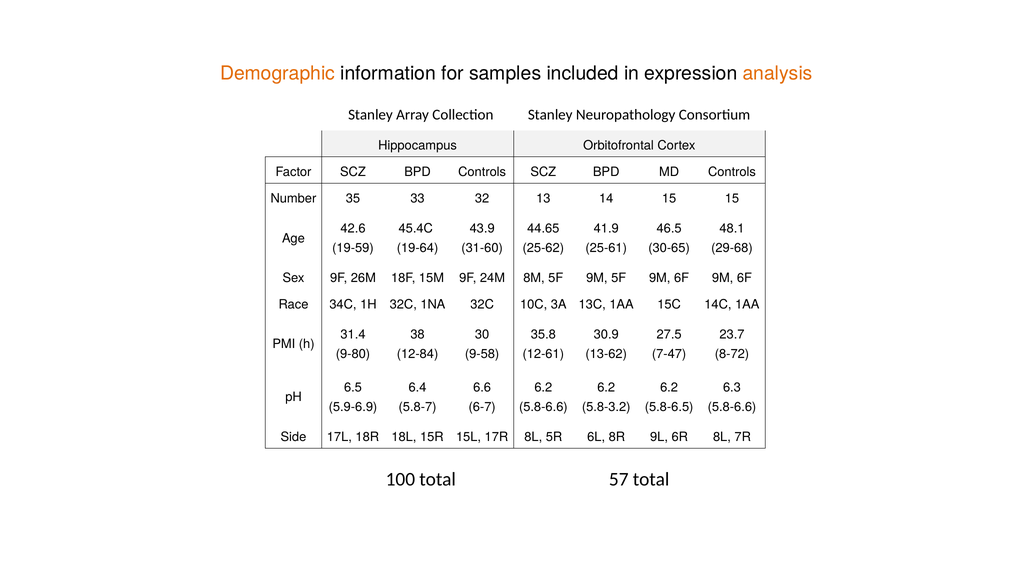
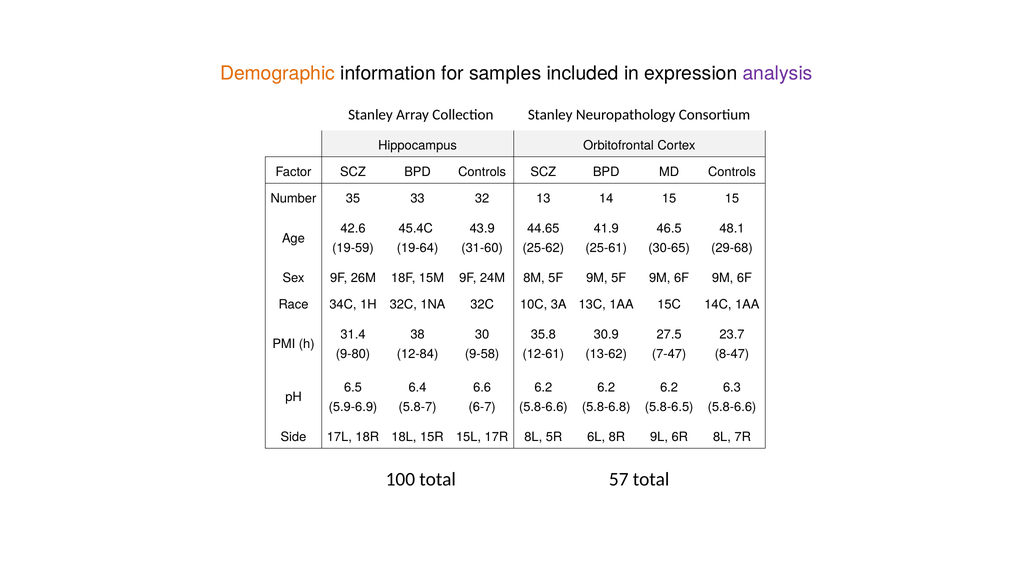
analysis colour: orange -> purple (778, 73)
8-72: 8-72 -> 8-47 (732, 354)
5.8-3.2: 5.8-3.2 -> 5.8-6.8 (606, 407)
